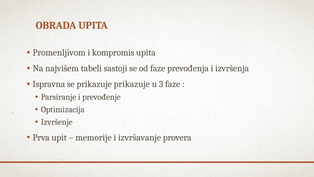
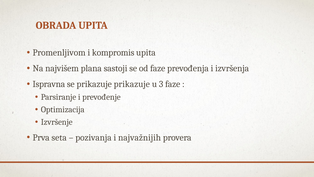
tabeli: tabeli -> plana (91, 68)
upit: upit -> seta (59, 137)
memorije: memorije -> pozivanja (93, 137)
izvršavanje: izvršavanje -> najvažnijih (140, 137)
